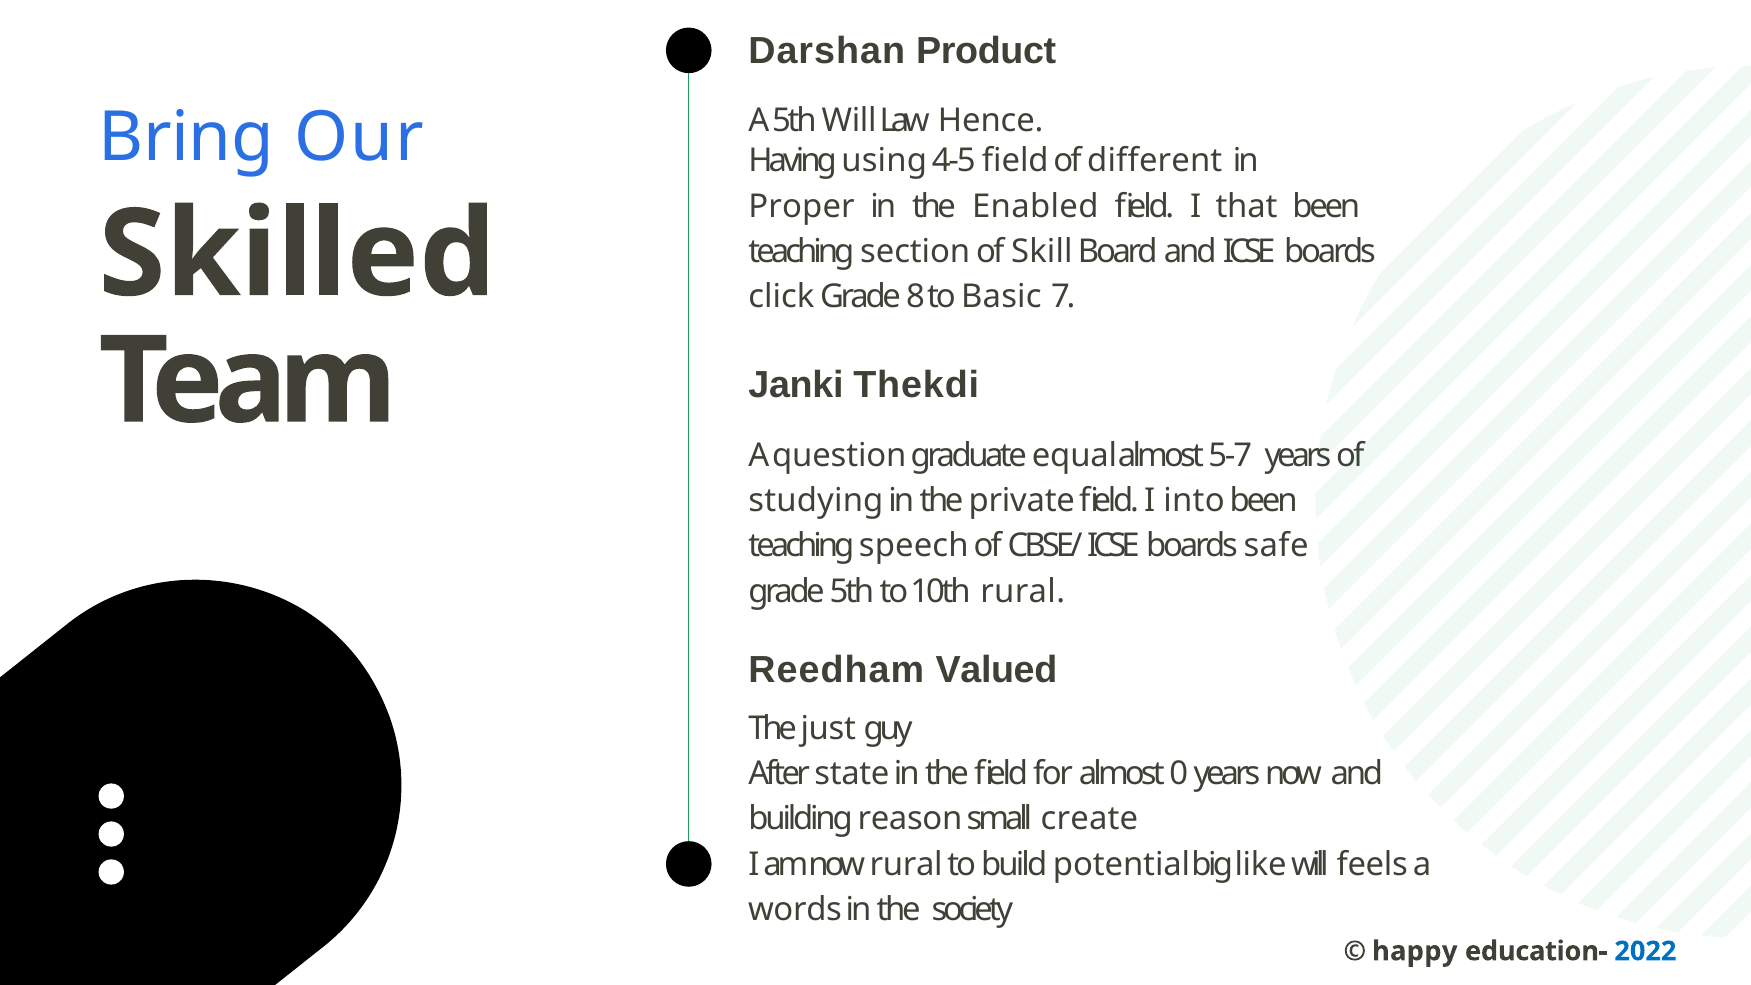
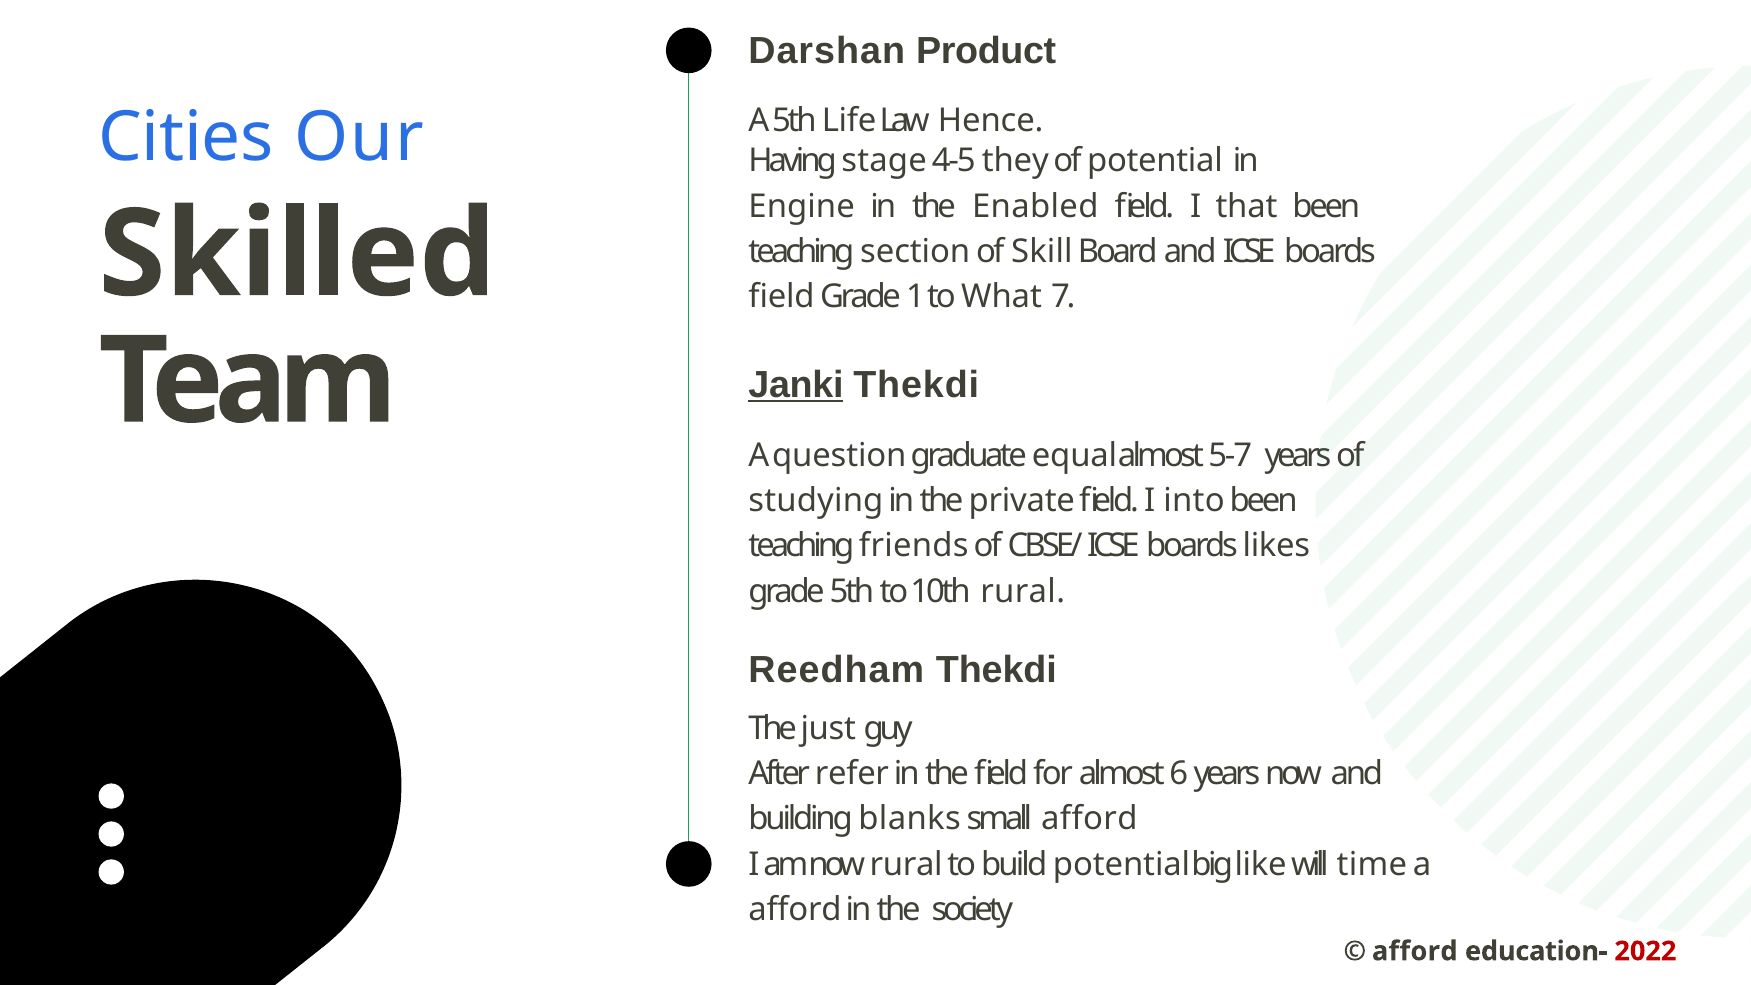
5th Will: Will -> Life (849, 121)
Bring: Bring -> Cities (186, 138)
using: using -> stage (884, 161)
4-5 field: field -> they (1015, 161)
of different: different -> potential (1155, 161)
Proper: Proper -> Engine (802, 206)
click: click -> field (782, 297)
8: 8 -> 1 (916, 297)
Basic: Basic -> What (1002, 297)
Janki underline: none -> present (796, 385)
speech: speech -> friends (914, 546)
safe: safe -> likes (1276, 546)
Reedham Valued: Valued -> Thekdi (996, 670)
state: state -> refer (852, 774)
0: 0 -> 6 (1179, 774)
reason: reason -> blanks (910, 819)
small create: create -> afford (1089, 819)
feels: feels -> time (1372, 864)
words: words -> afford (795, 910)
happy: happy -> afford (1415, 951)
2022 colour: blue -> red (1645, 951)
